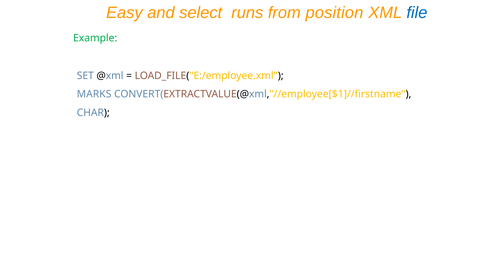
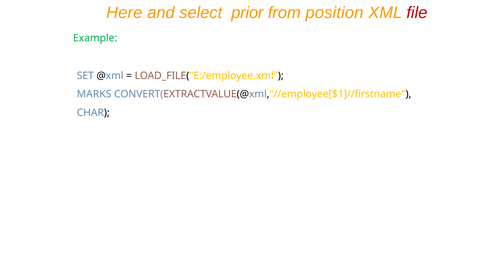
Easy: Easy -> Here (124, 13)
runs: runs -> prior (247, 13)
file colour: blue -> red (417, 13)
